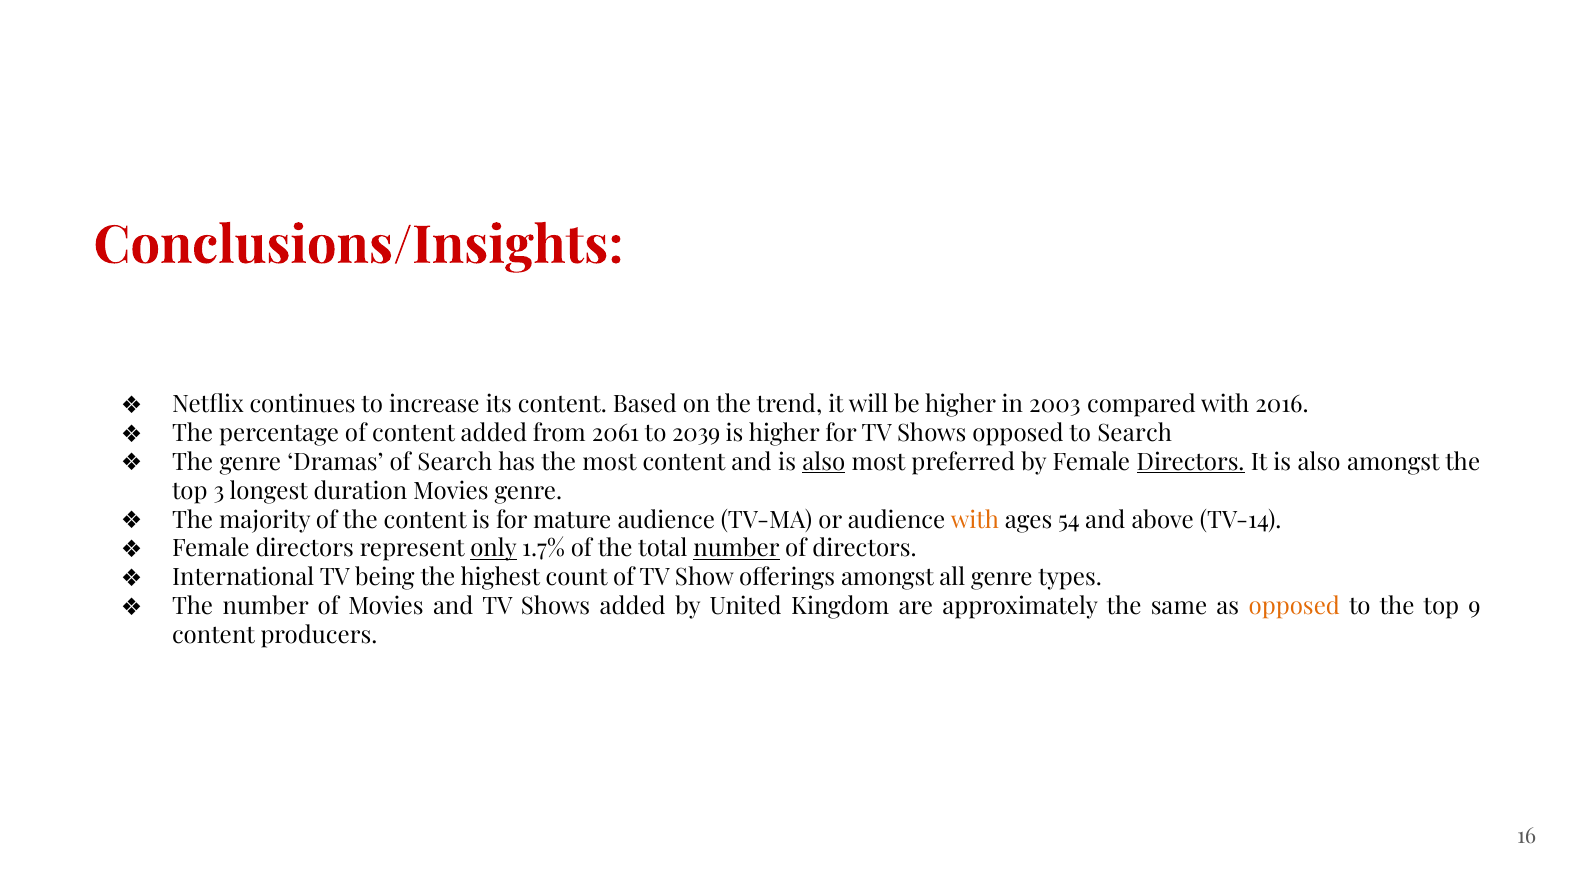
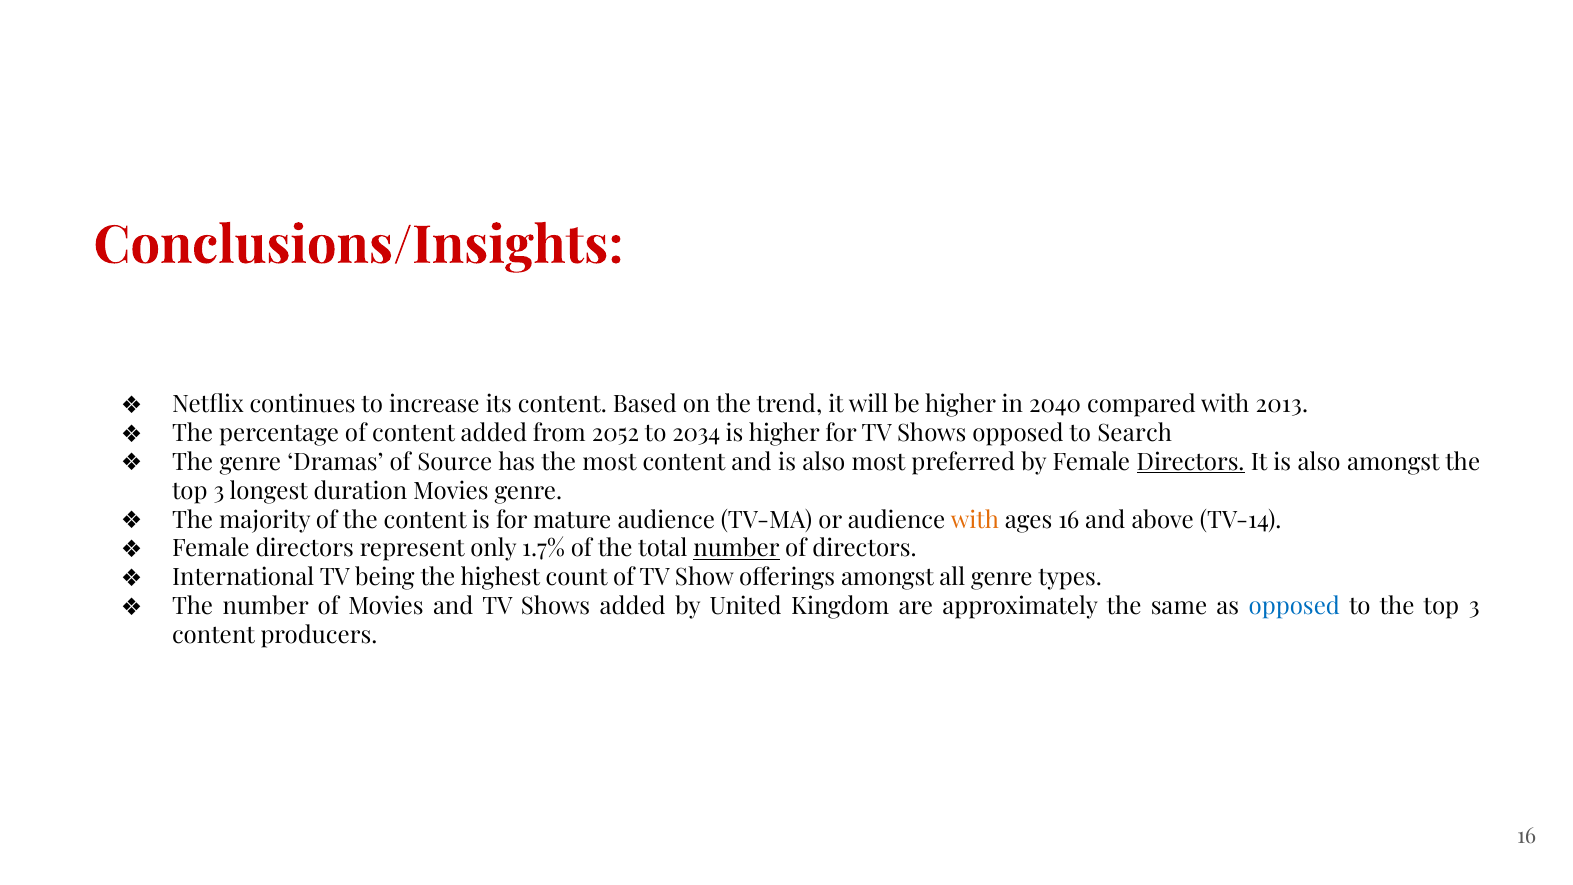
2003: 2003 -> 2040 (1055, 405)
2016: 2016 -> 2013 (1282, 405)
2061: 2061 -> 2052 (616, 434)
2039: 2039 -> 2034 (696, 434)
of Search: Search -> Source (455, 462)
also underline: present -> none (824, 462)
ages 54: 54 -> 16 (1069, 520)
only underline: present -> none (494, 549)
opposed colour: orange -> blue (1294, 607)
to the top 9: 9 -> 3 (1474, 607)
